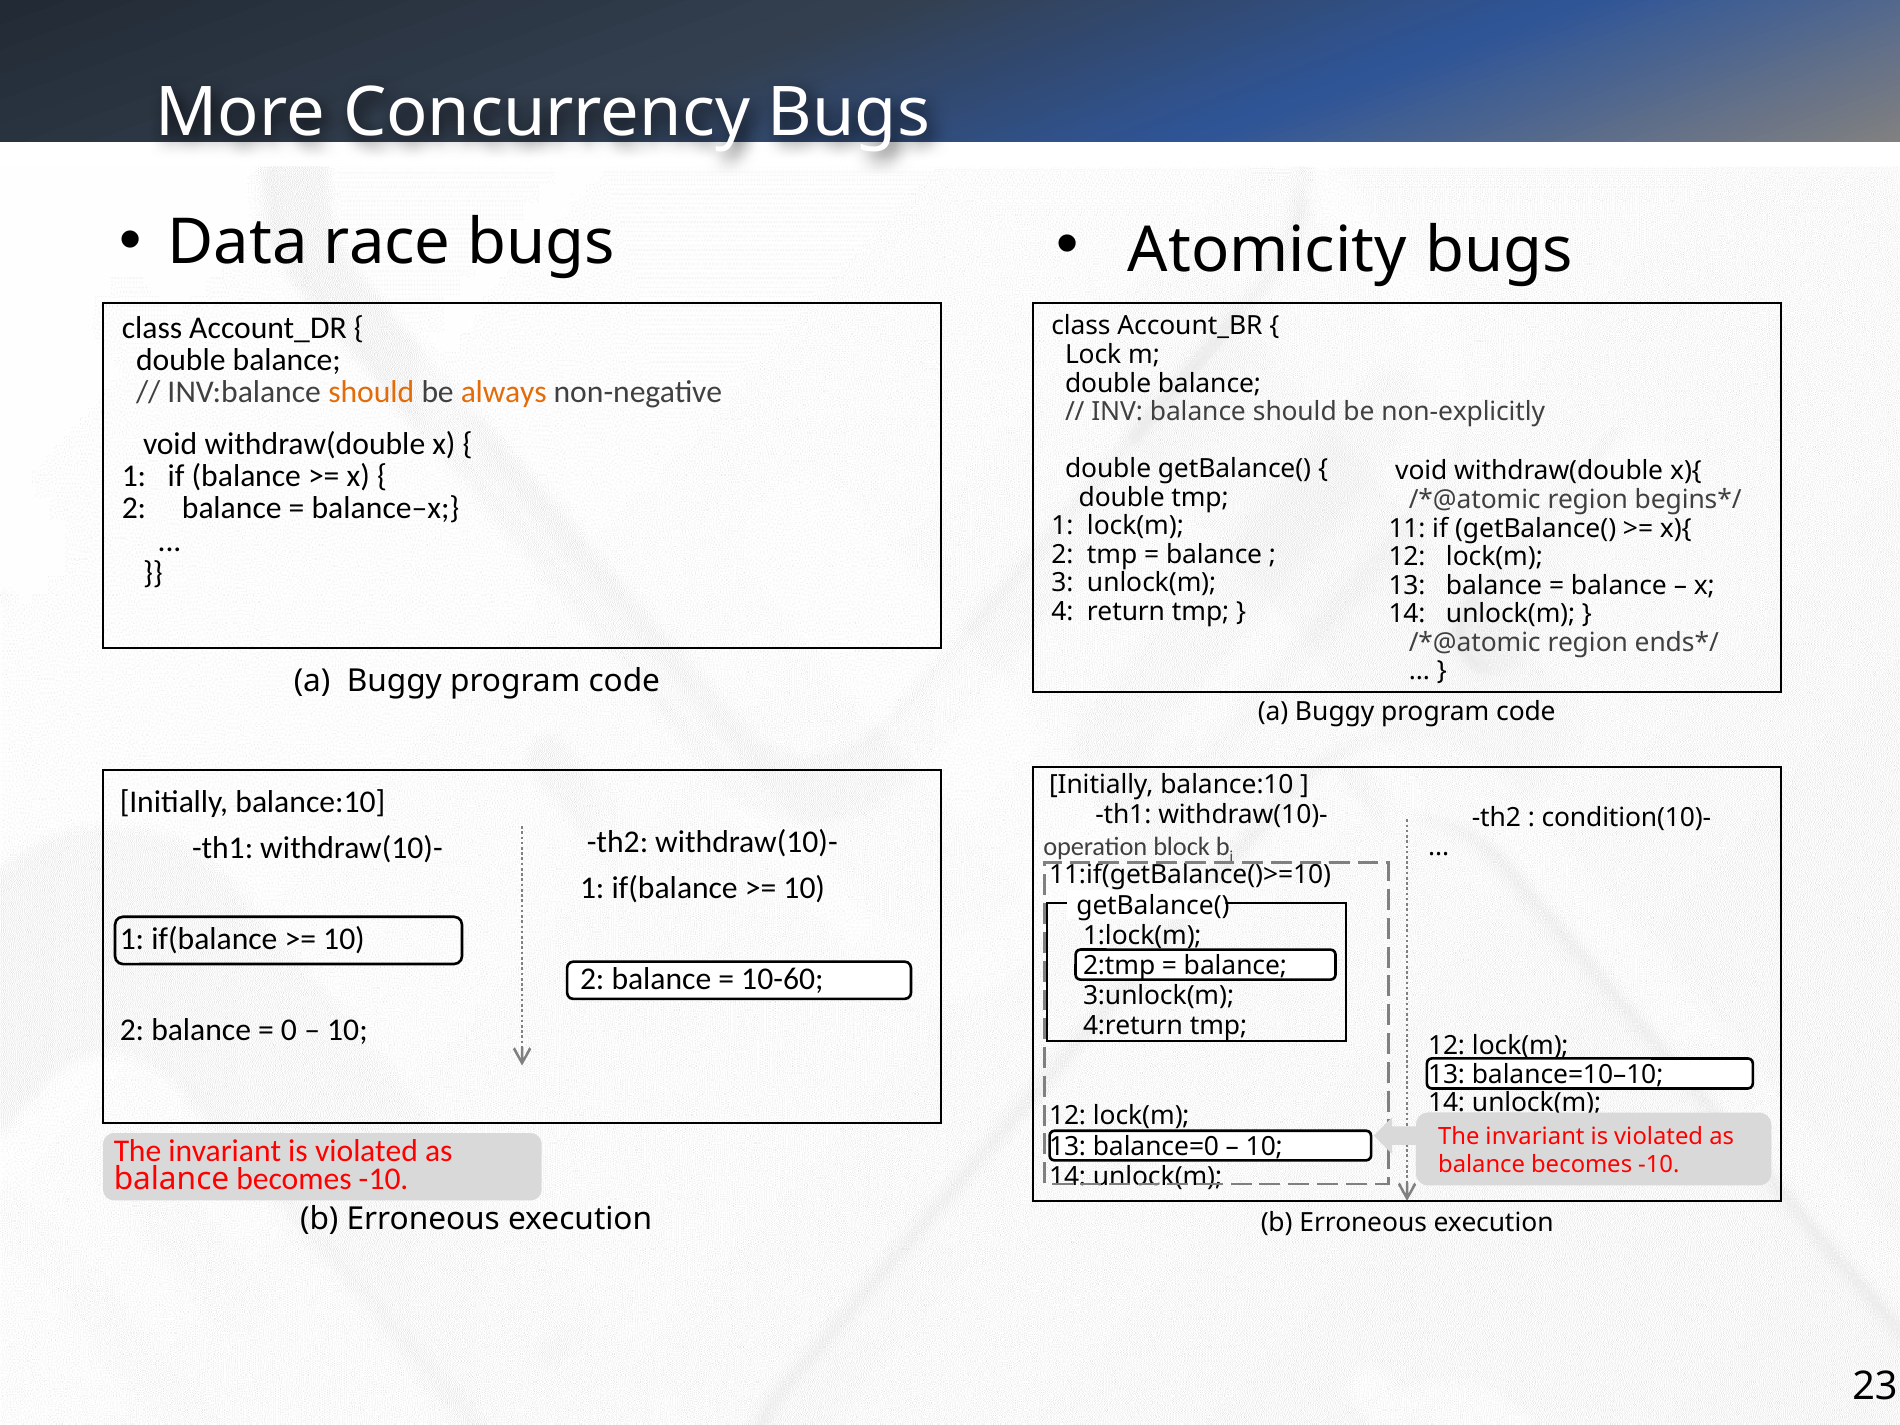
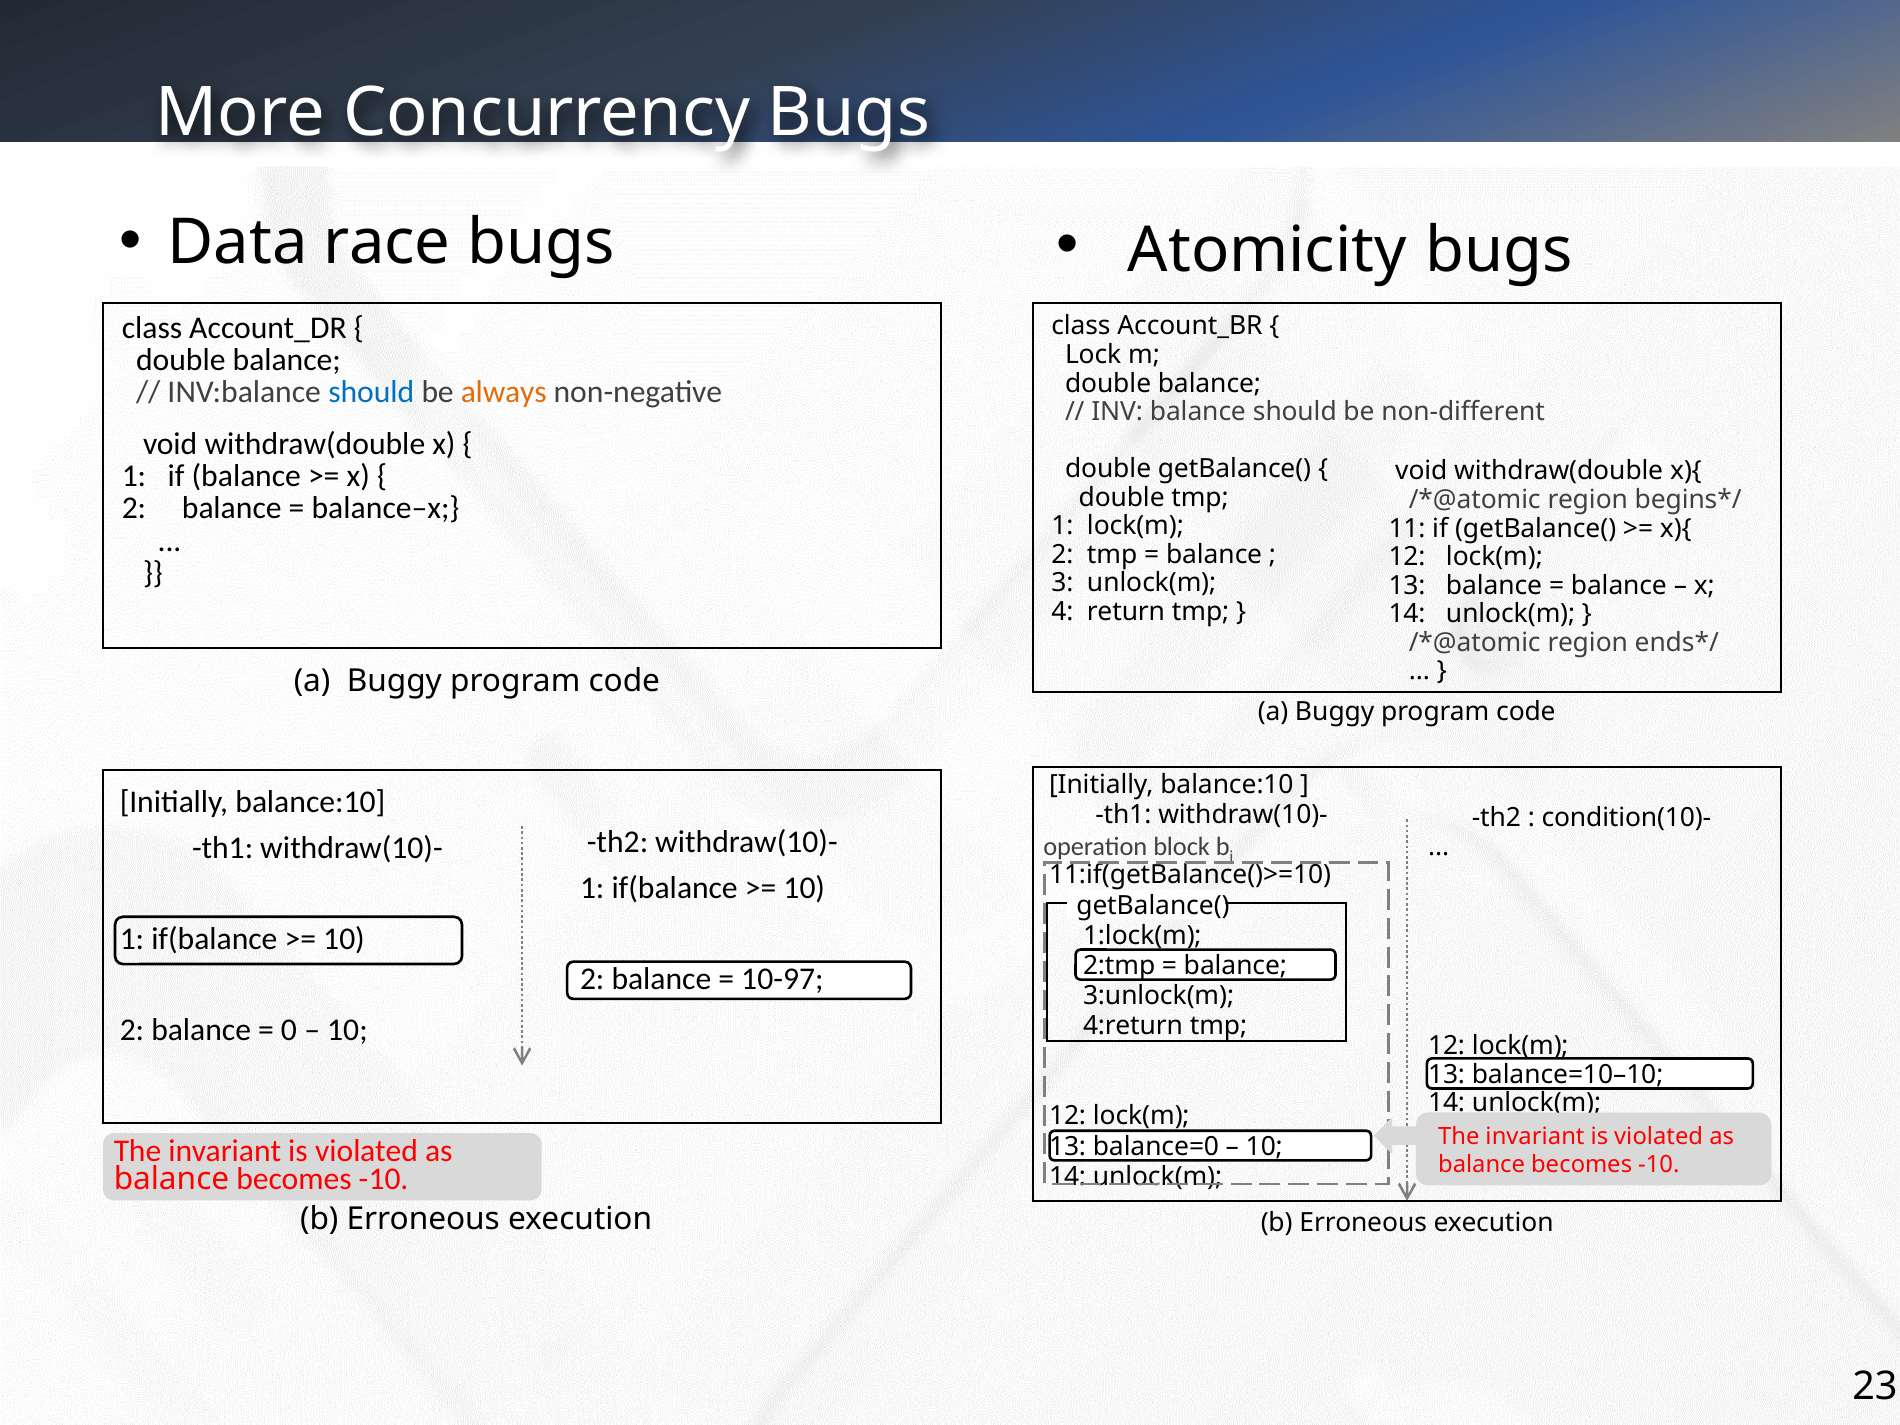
should colour: orange -> blue (371, 393)
non-explicitly: non-explicitly -> non-different (1463, 412)
10-60: 10-60 -> 10-97 (782, 979)
